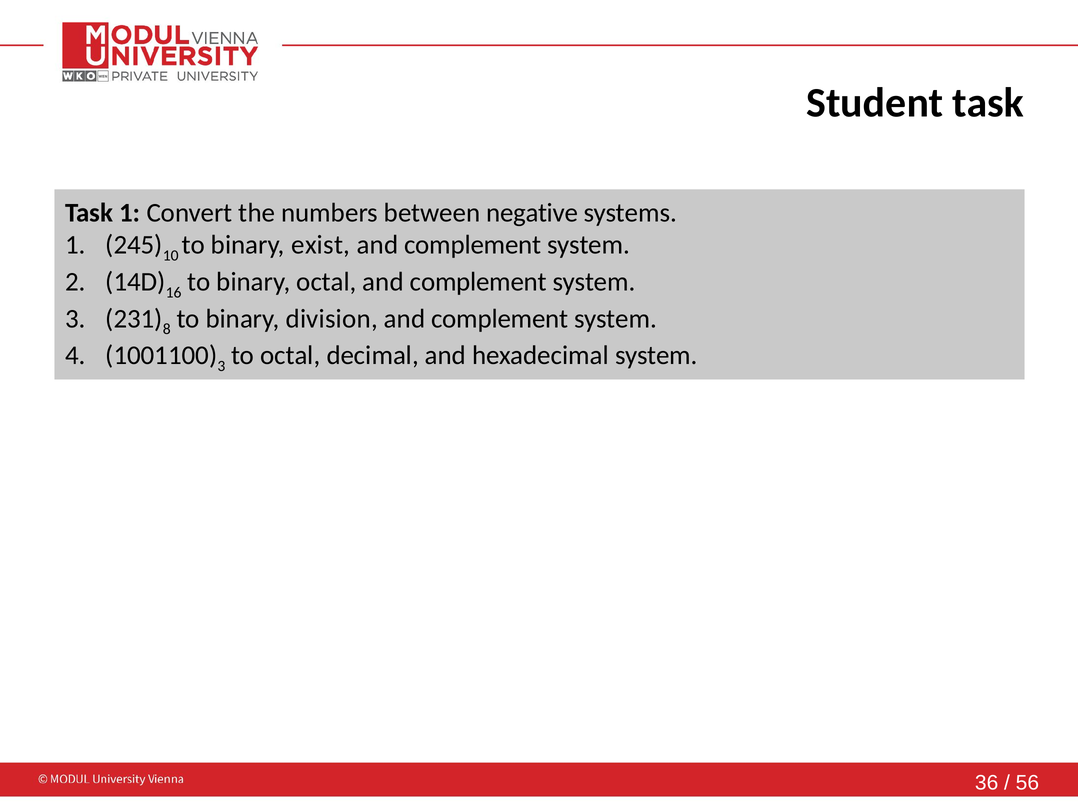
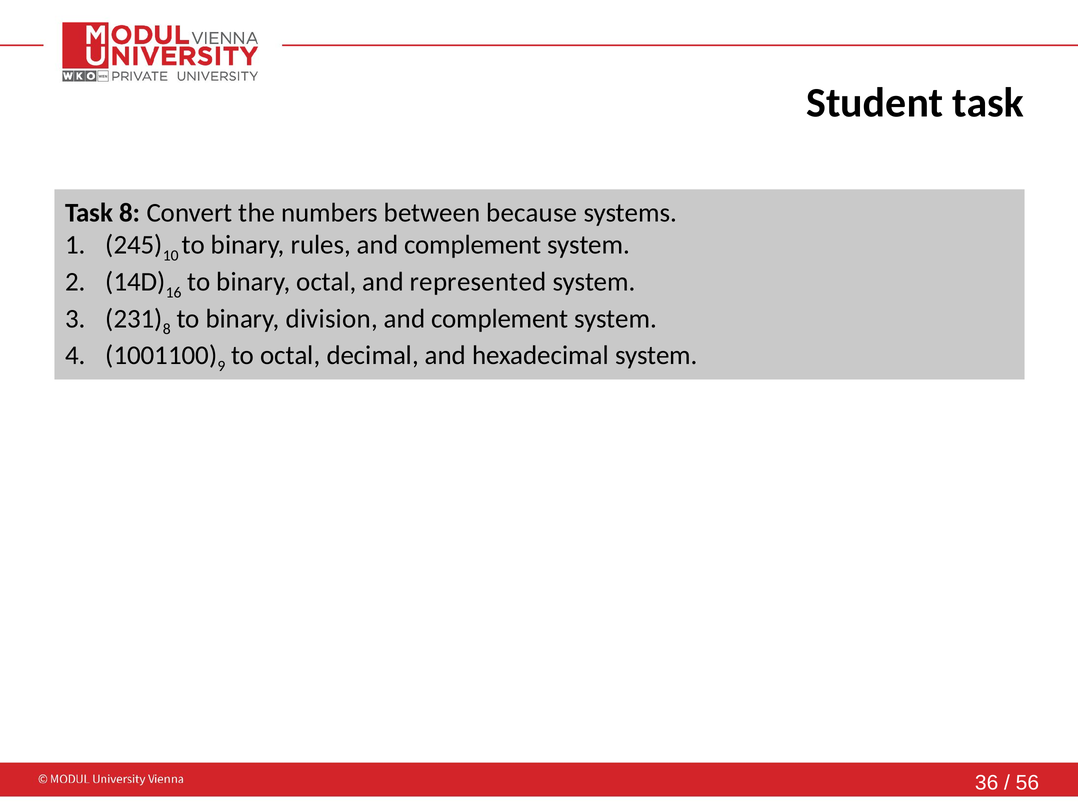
Task 1: 1 -> 8 (130, 213)
negative: negative -> because (532, 213)
exist: exist -> rules (321, 245)
octal and complement: complement -> represented (478, 282)
3: 3 -> 9 (221, 366)
